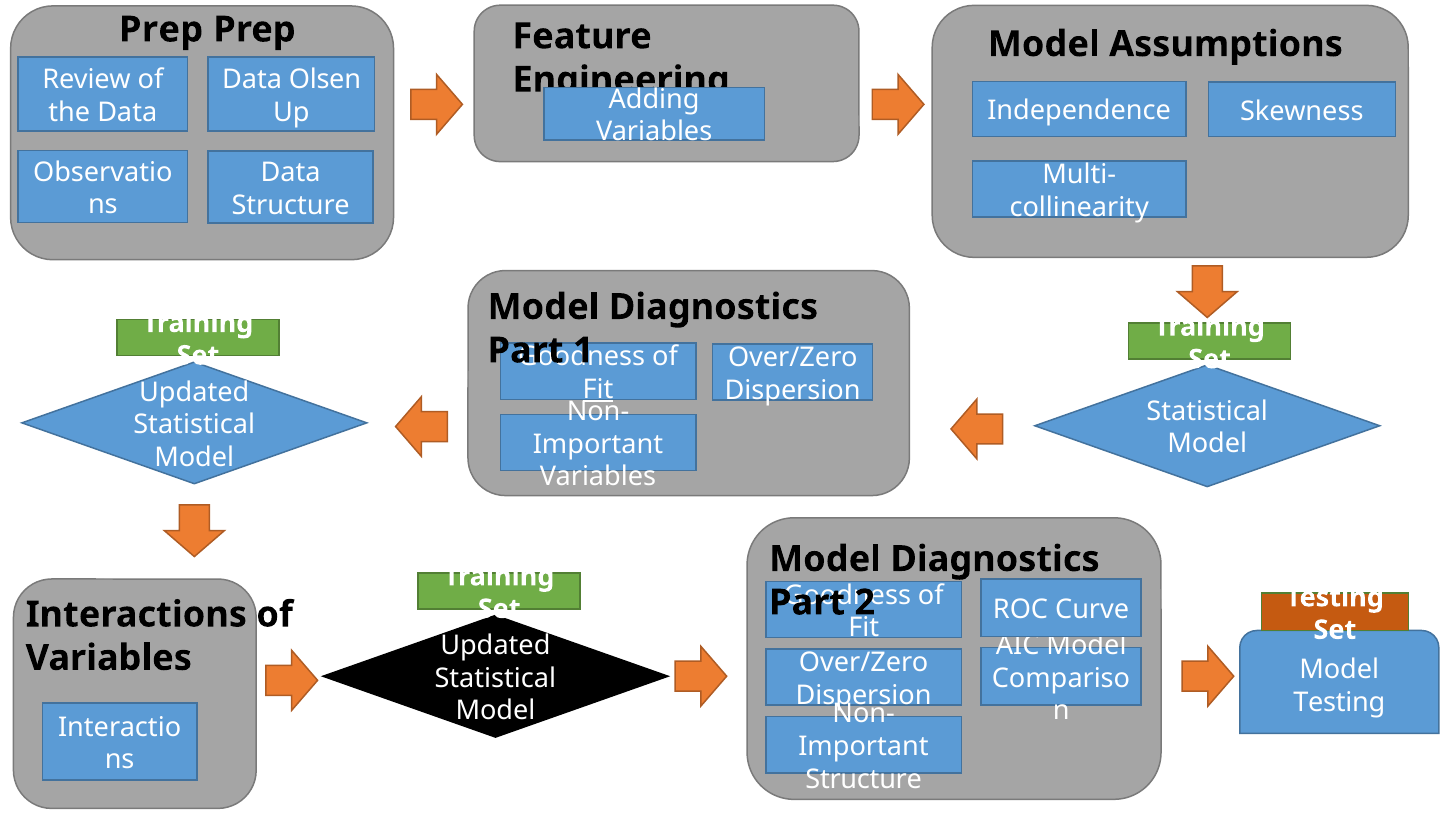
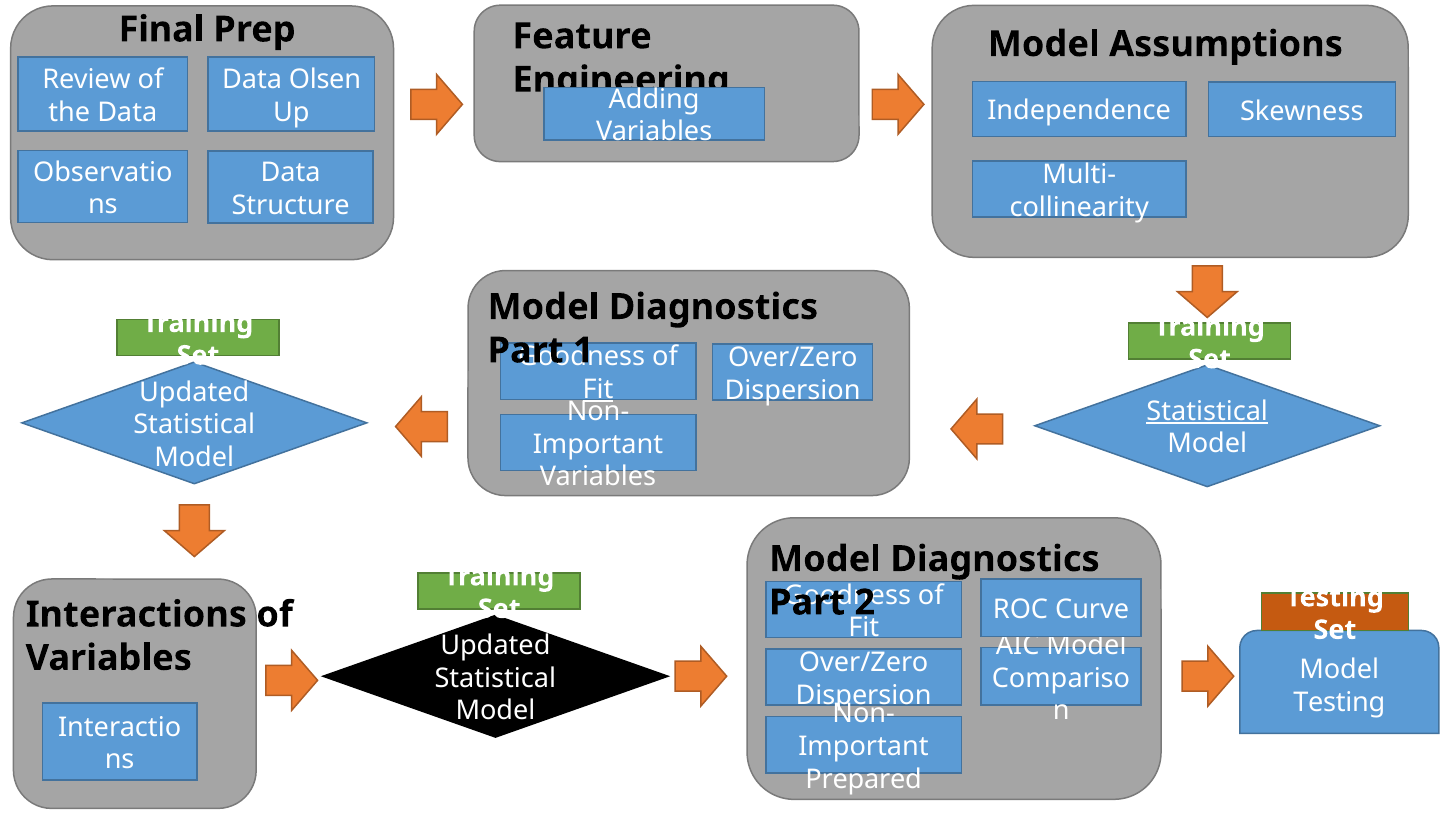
Prep: Prep -> Final (161, 30)
Statistical underline: none -> present (1207, 411)
Structure: Structure -> Prepared (864, 779)
